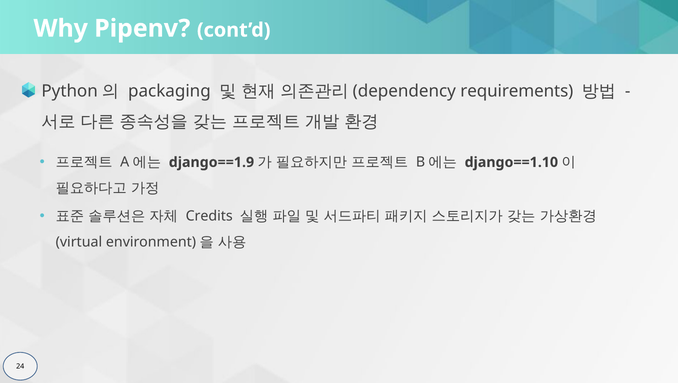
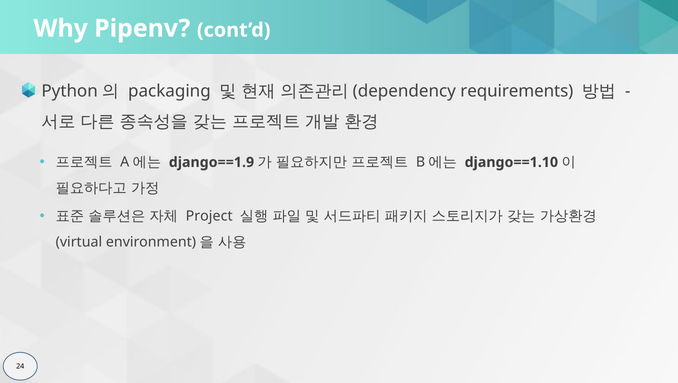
Credits: Credits -> Project (209, 216)
